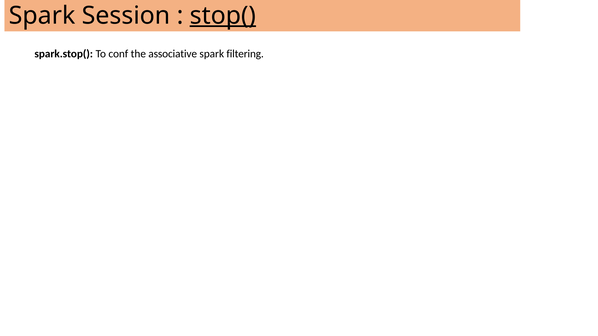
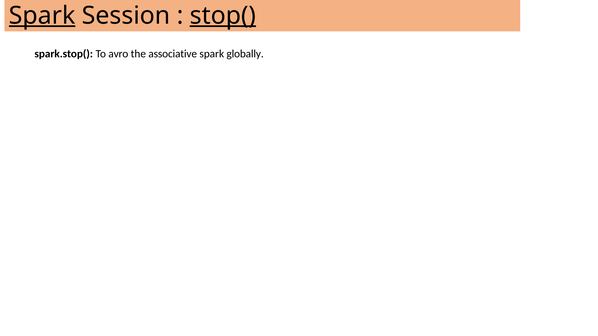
Spark underline: none -> present (42, 16)
conf: conf -> avro (118, 54)
filtering: filtering -> globally (245, 54)
